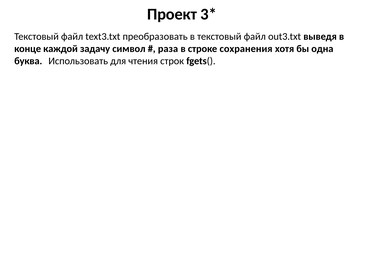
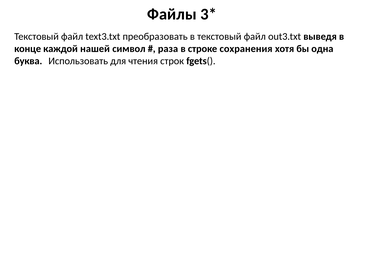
Проект: Проект -> Файлы (172, 14)
задачу: задачу -> нашей (95, 49)
